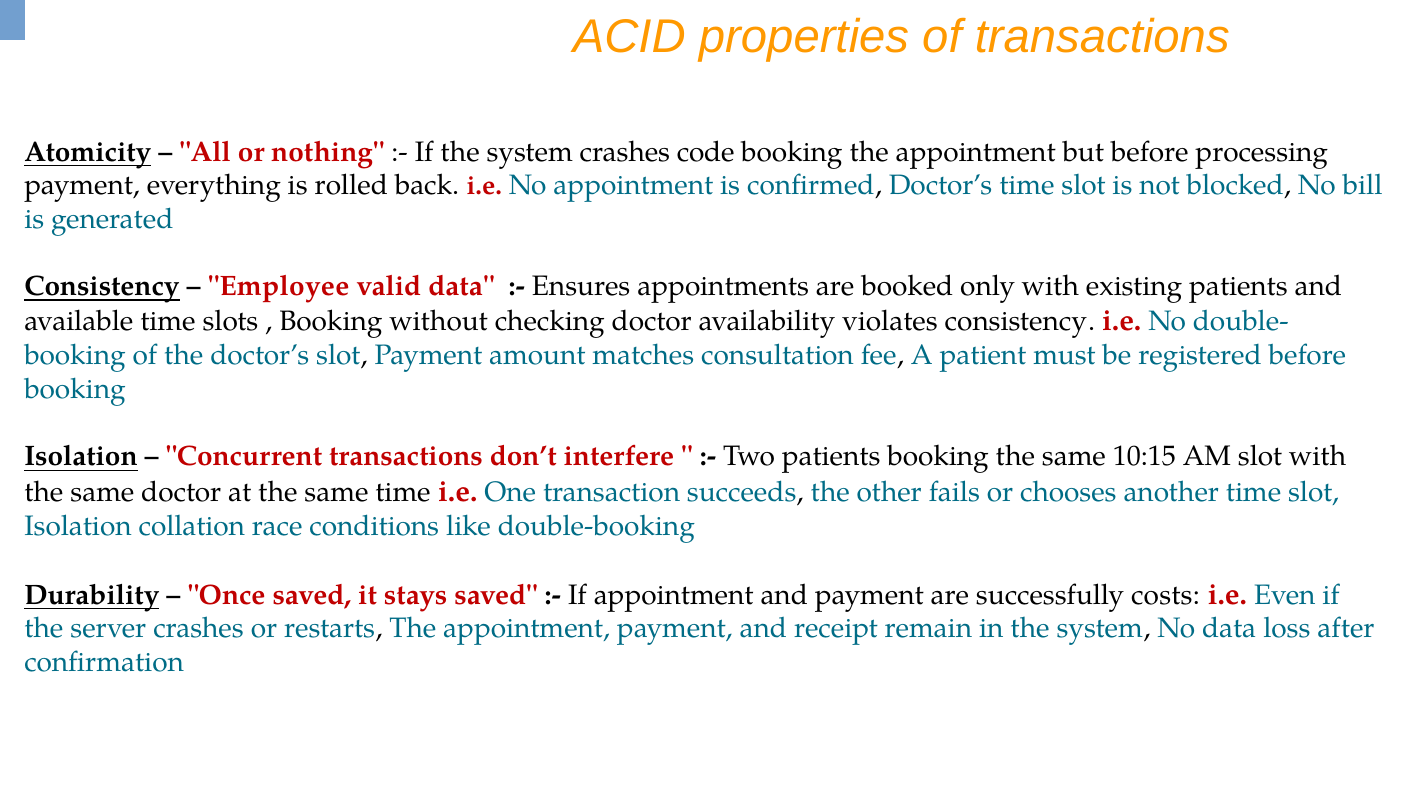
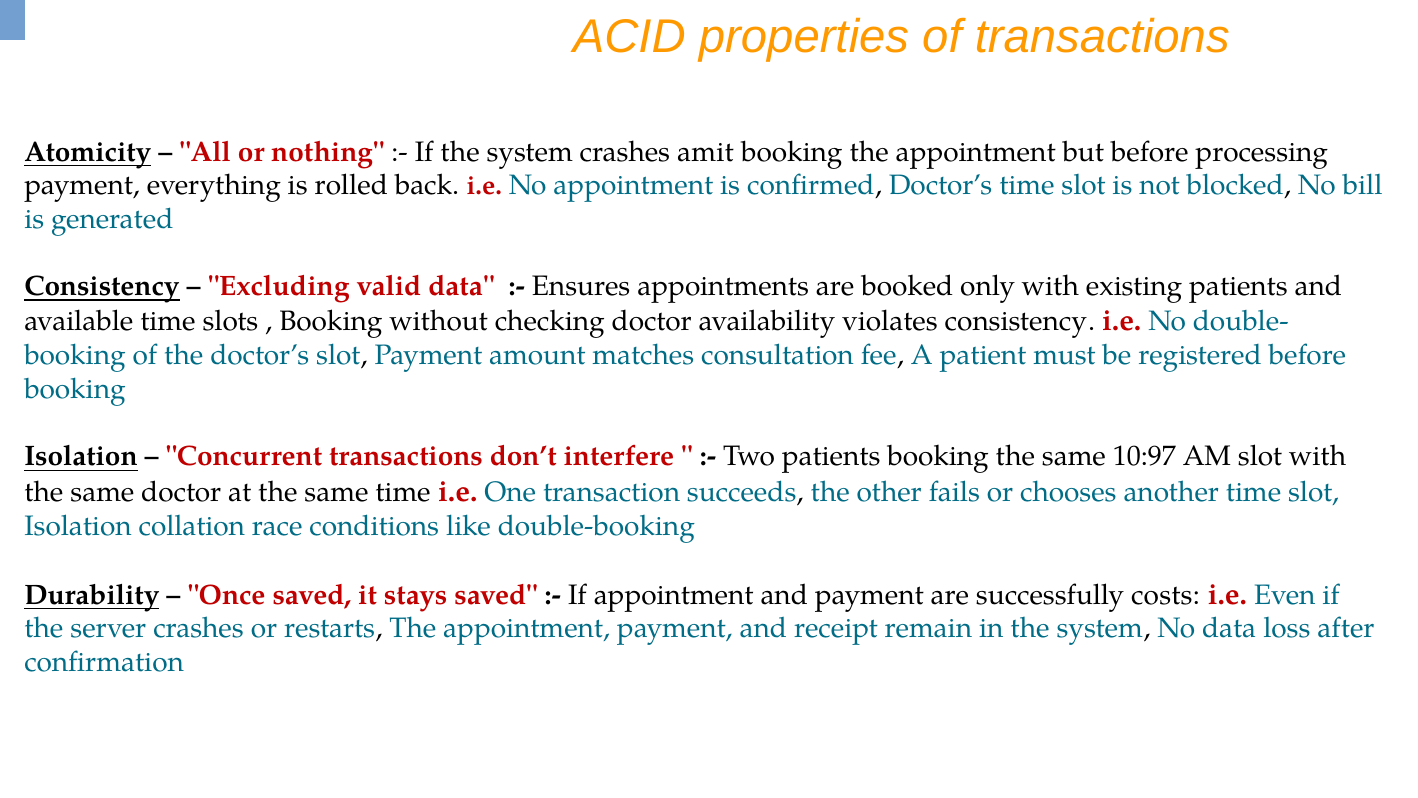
code: code -> amit (705, 152)
Employee: Employee -> Excluding (279, 286)
10:15: 10:15 -> 10:97 (1144, 457)
